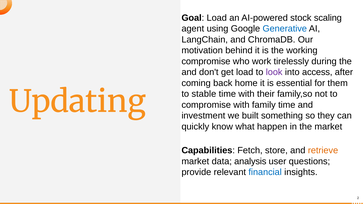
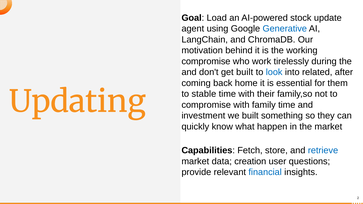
scaling: scaling -> update (328, 18)
get load: load -> built (245, 72)
look colour: purple -> blue (274, 72)
access: access -> related (317, 72)
retrieve colour: orange -> blue (323, 151)
analysis: analysis -> creation (250, 161)
